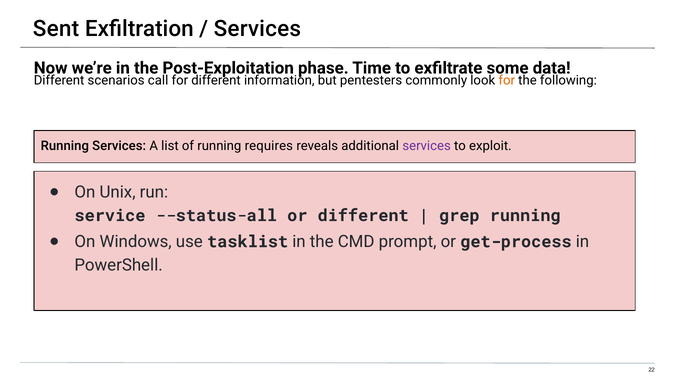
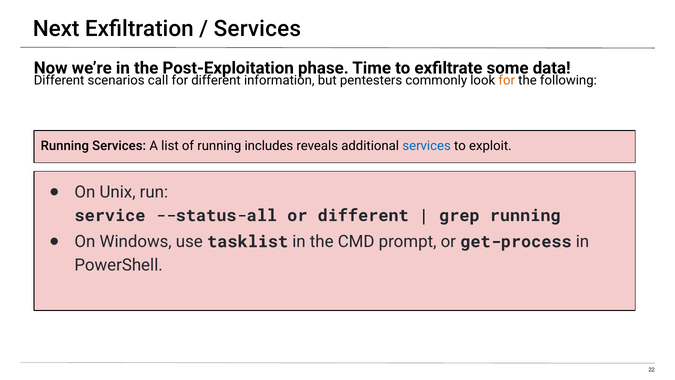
Sent: Sent -> Next (56, 29)
requires: requires -> includes (269, 146)
services colour: purple -> blue (427, 146)
